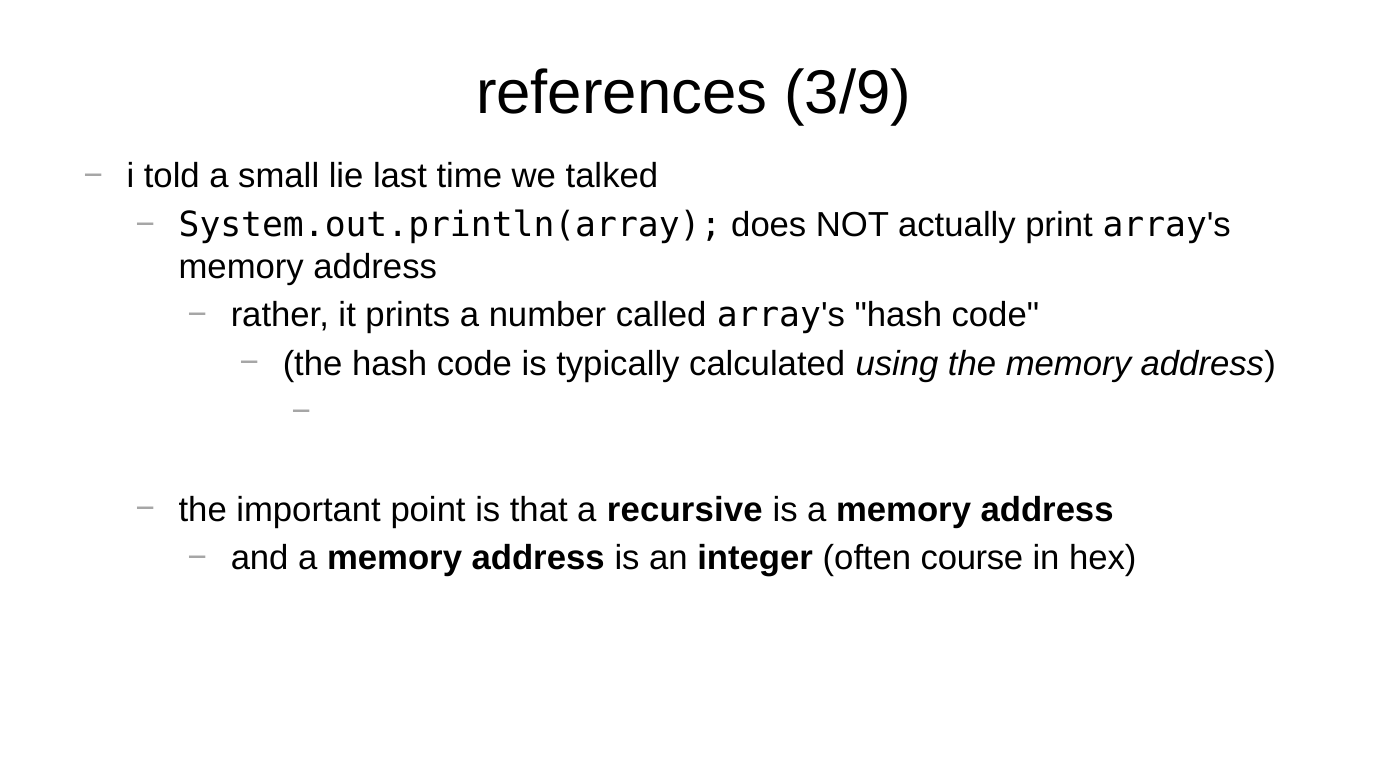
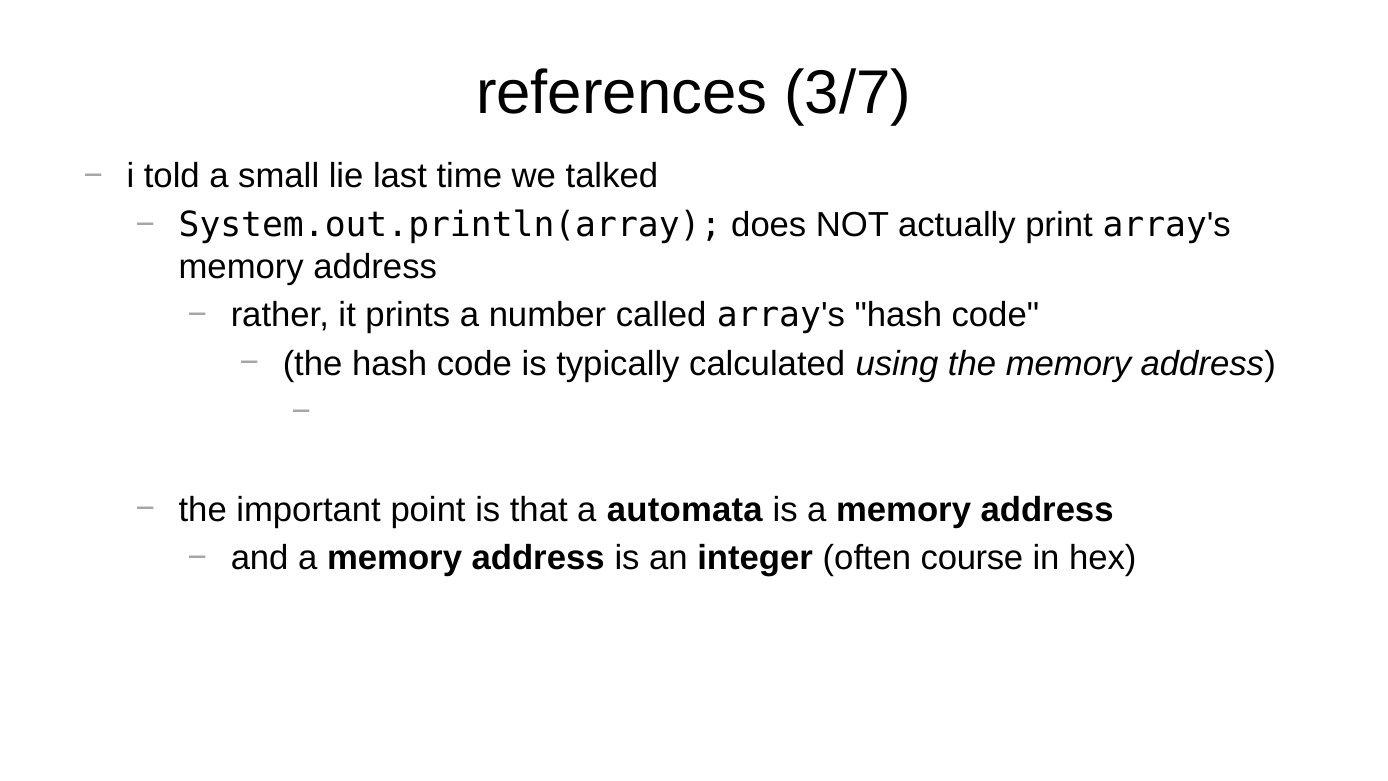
3/9: 3/9 -> 3/7 (848, 94)
recursive: recursive -> automata (685, 510)
